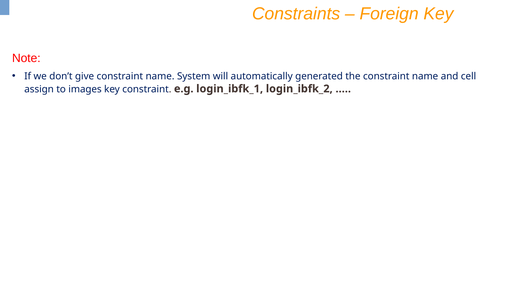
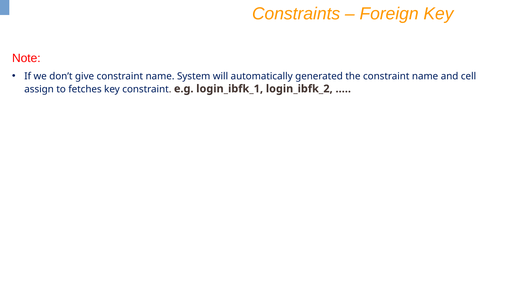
images: images -> fetches (85, 89)
